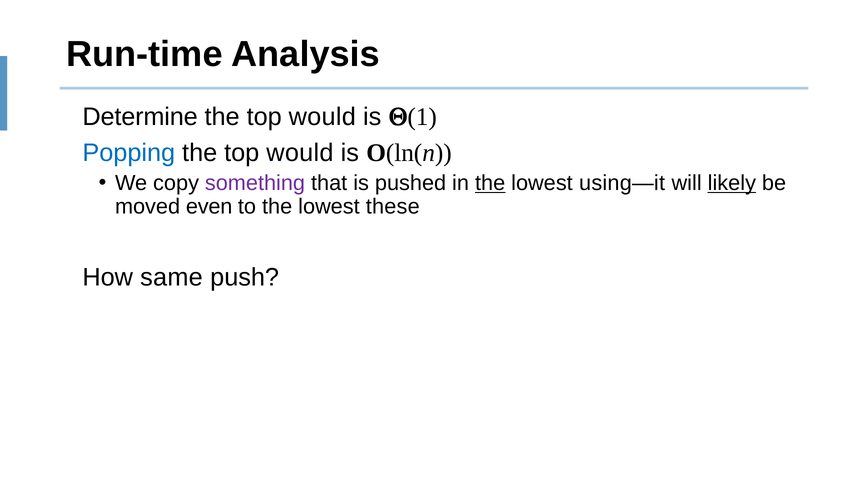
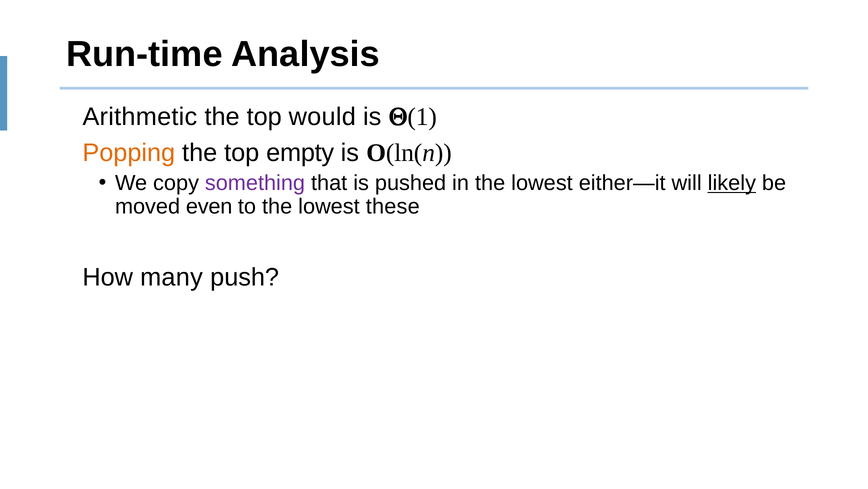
Determine: Determine -> Arithmetic (140, 116)
Popping colour: blue -> orange (129, 153)
would: would -> empty (300, 153)
the underline: present -> none (490, 183)
using—it: using—it -> either—it (622, 183)
same: same -> many (171, 277)
